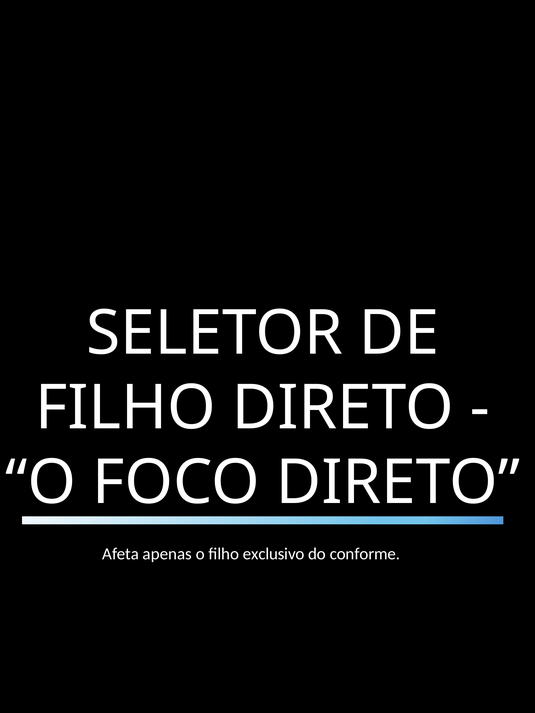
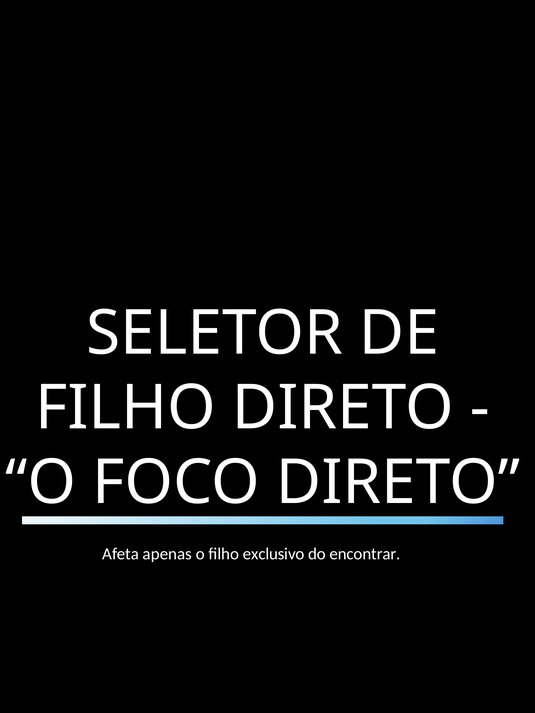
conforme: conforme -> encontrar (365, 554)
